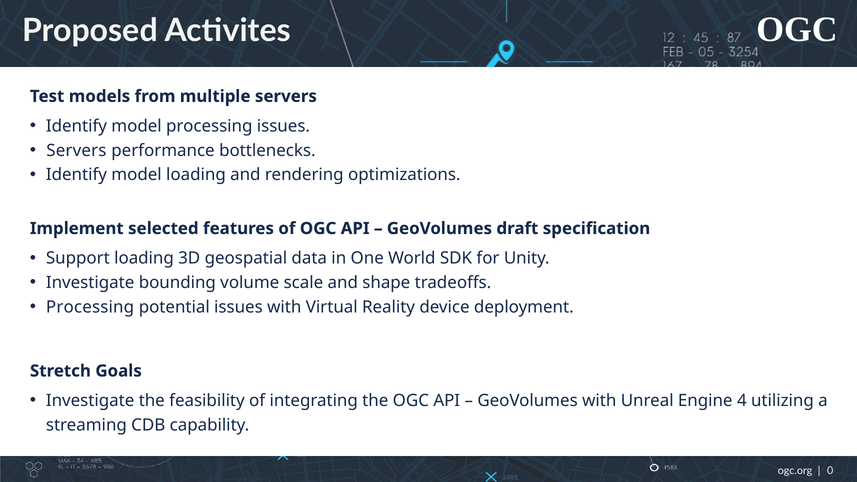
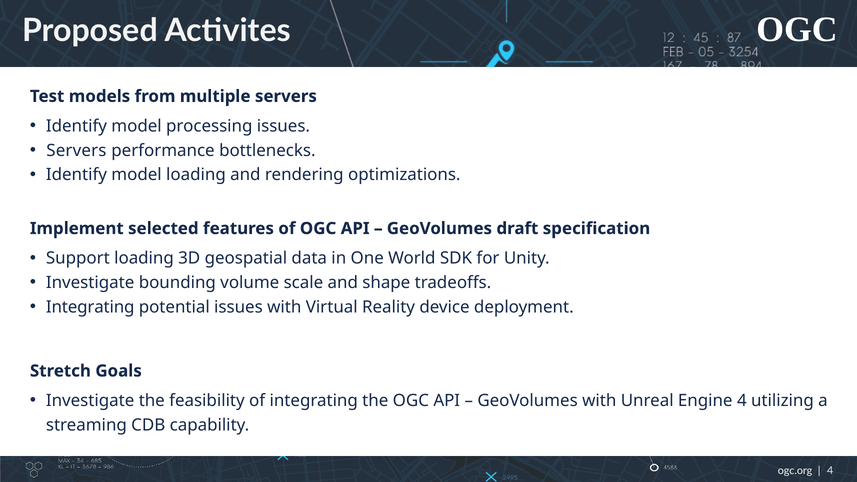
Processing: Processing -> Integrating (90, 307)
0: 0 -> 4 (830, 471)
